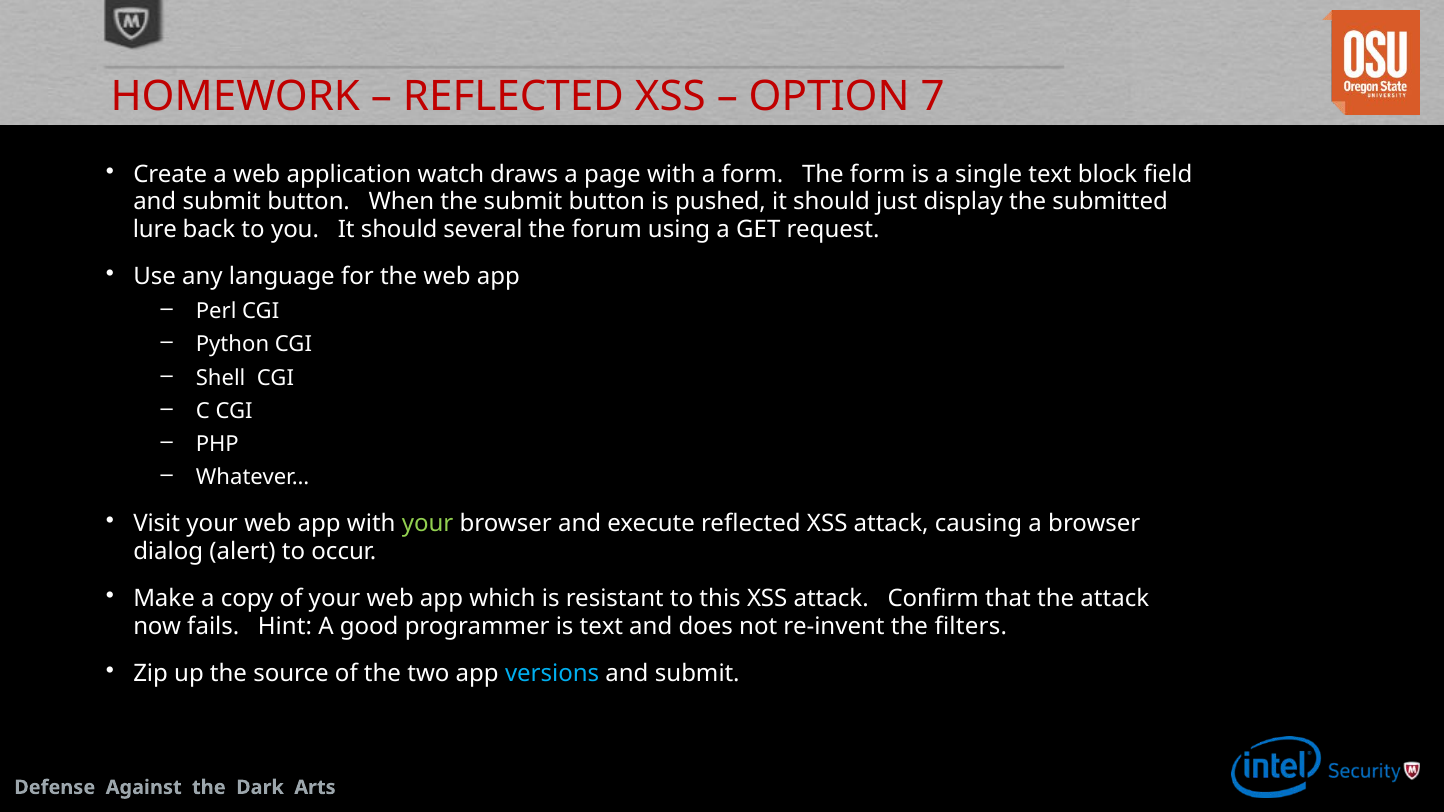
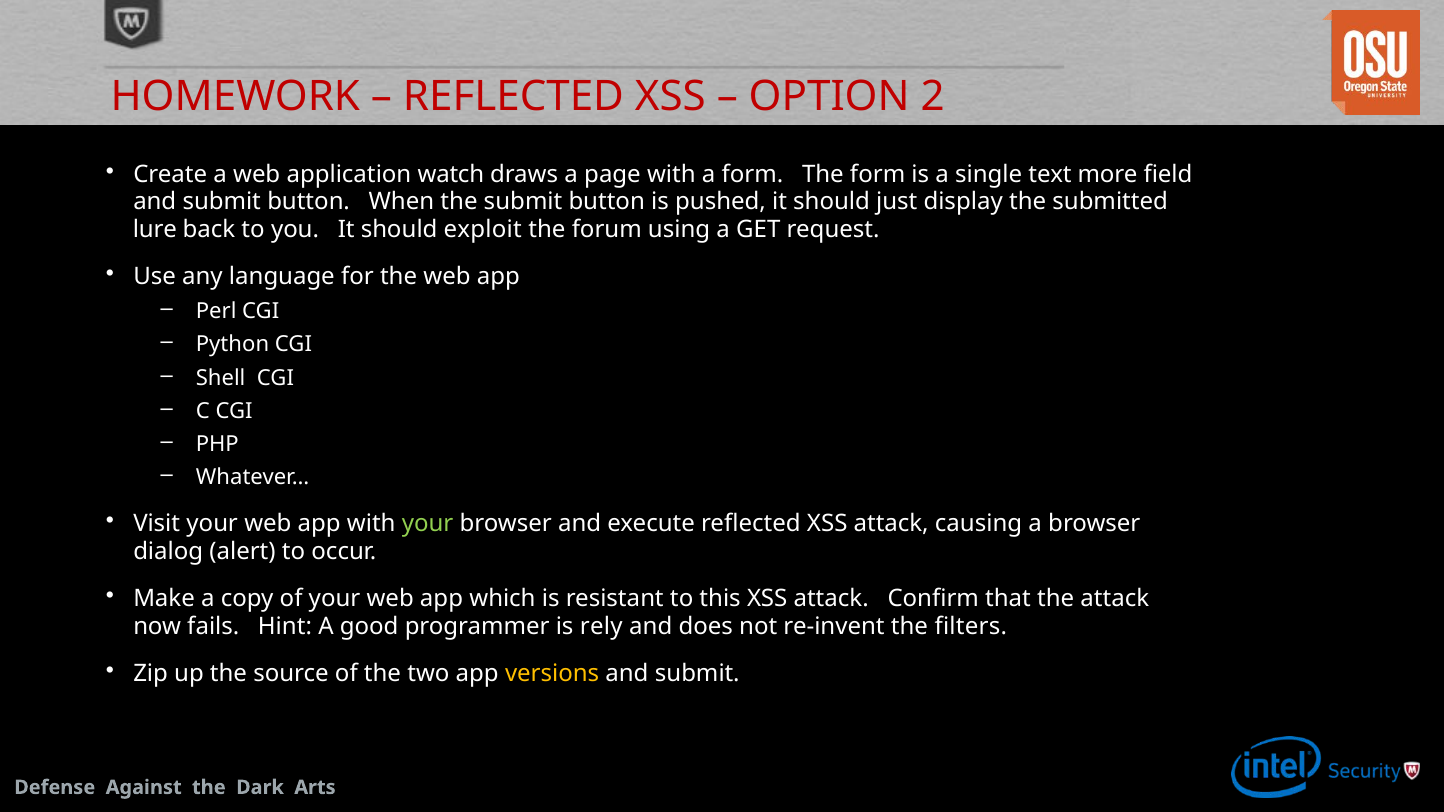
7: 7 -> 2 (933, 97)
block: block -> more (1108, 175)
several: several -> exploit (483, 230)
is text: text -> rely (601, 627)
versions colour: light blue -> yellow (552, 674)
